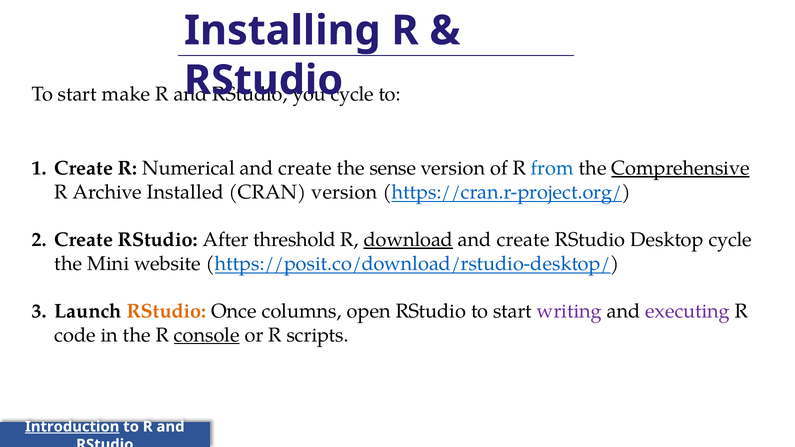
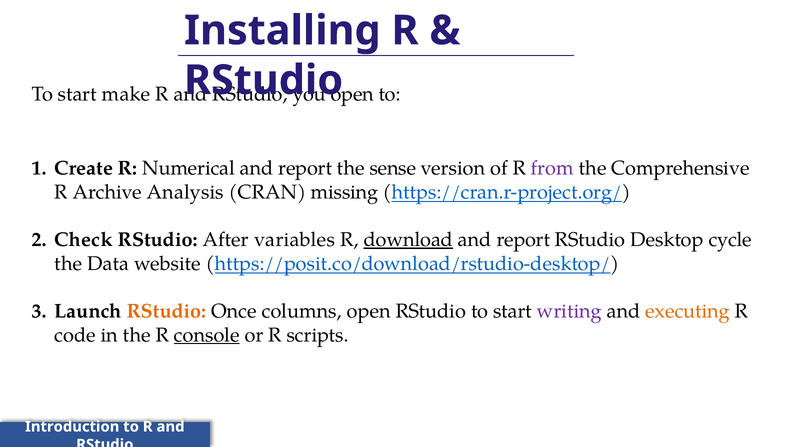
cycle: cycle -> open (352, 94)
create: create -> report (305, 168)
from colour: blue -> purple (552, 168)
Comprehensive underline: present -> none (681, 168)
Installed: Installed -> Analysis (185, 192)
CRAN version: version -> missing (345, 192)
Create: Create -> Check (84, 240)
threshold: threshold -> variables (295, 240)
create: create -> report (523, 240)
Mini: Mini -> Data (108, 264)
executing colour: purple -> orange (688, 311)
Introduction underline: present -> none (72, 427)
